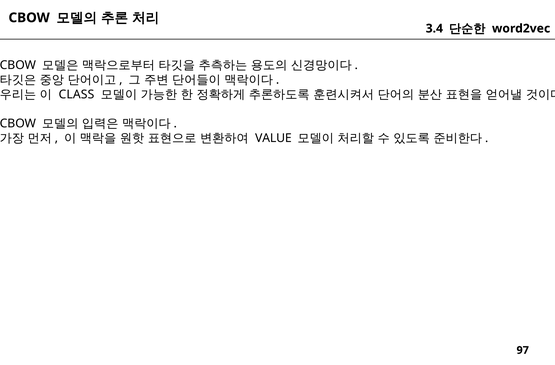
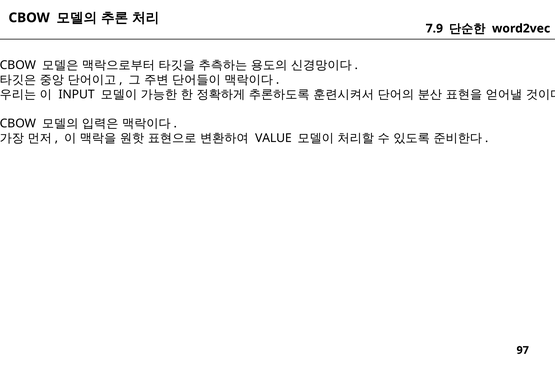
3.4: 3.4 -> 7.9 (434, 28)
CLASS: CLASS -> INPUT (77, 94)
